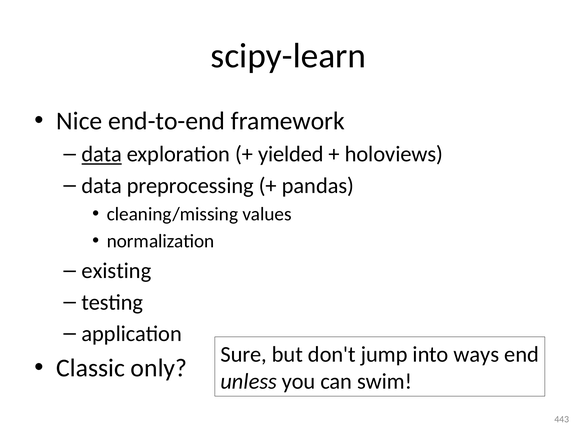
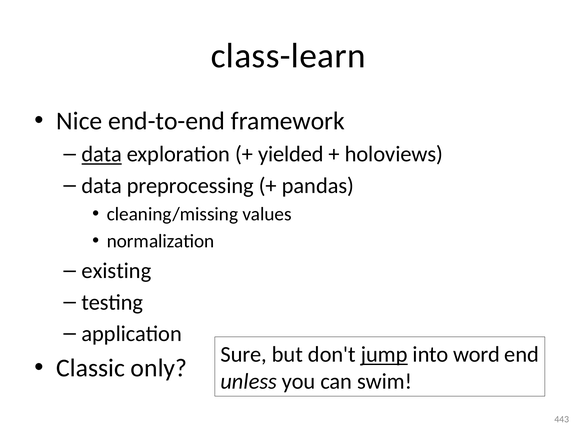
scipy-learn: scipy-learn -> class-learn (288, 56)
jump underline: none -> present (384, 354)
ways: ways -> word (476, 354)
